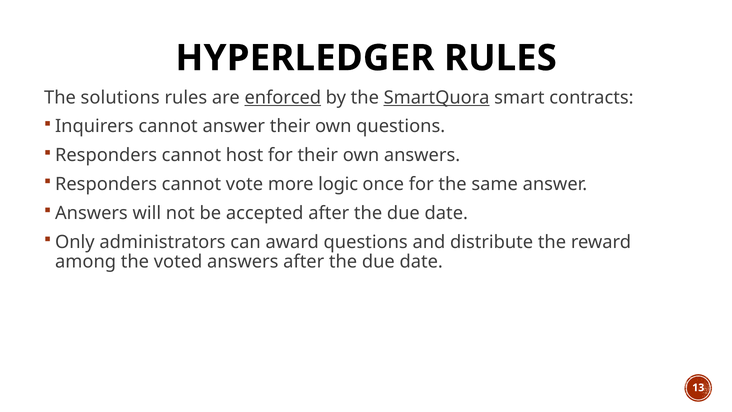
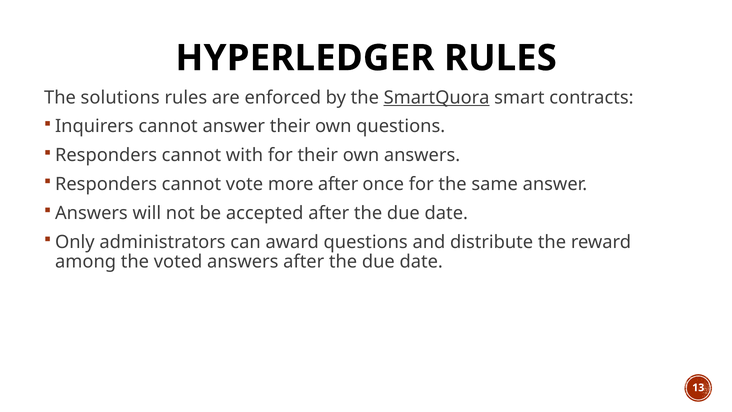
enforced underline: present -> none (283, 97)
host: host -> with (244, 155)
more logic: logic -> after (338, 184)
